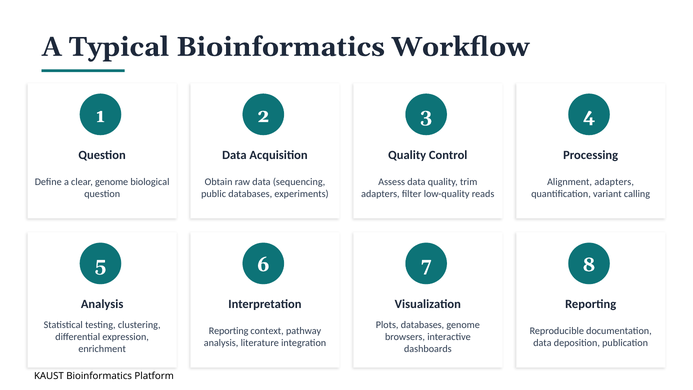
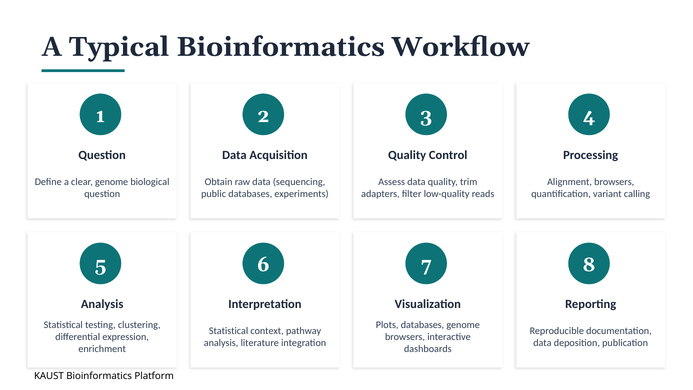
Alignment adapters: adapters -> browsers (614, 182)
Reporting: Reporting -> Statistical (229, 331)
